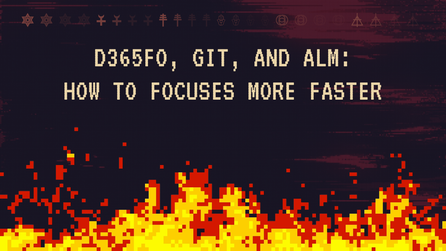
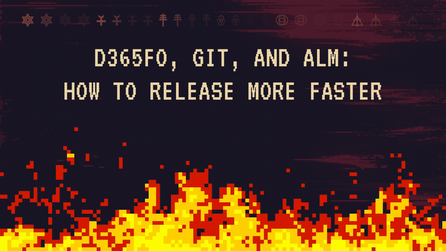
FOCUSES: FOCUSES -> RELEASE (192, 90)
